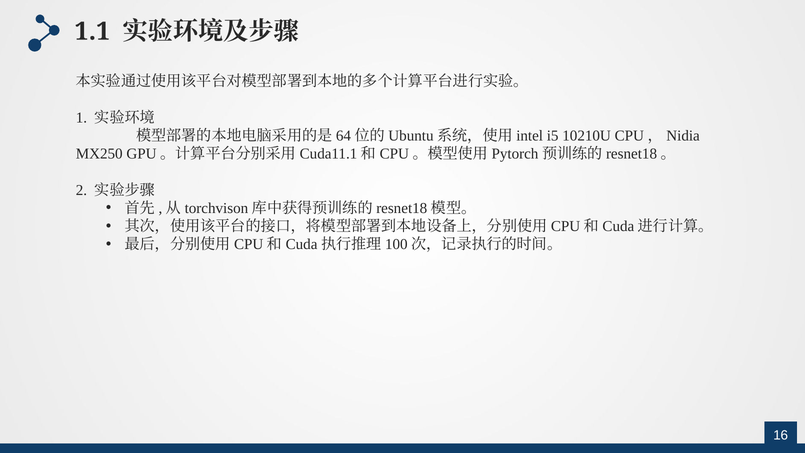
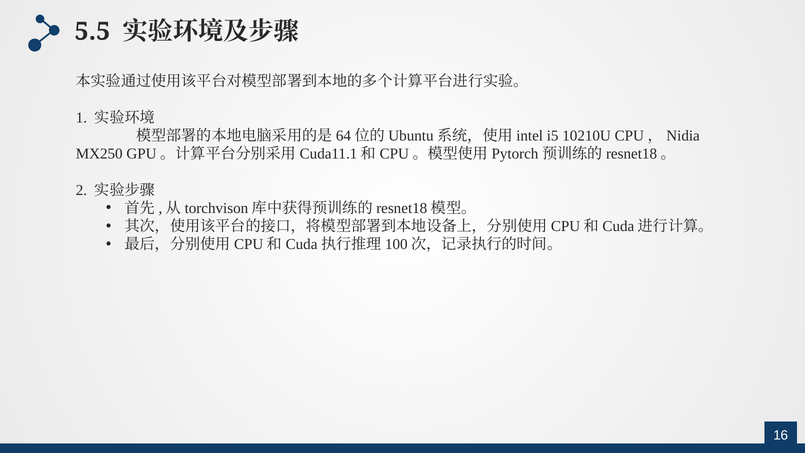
1.1: 1.1 -> 5.5 (92, 31)
